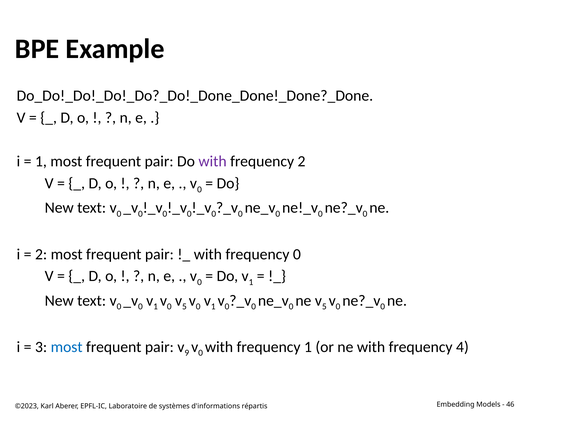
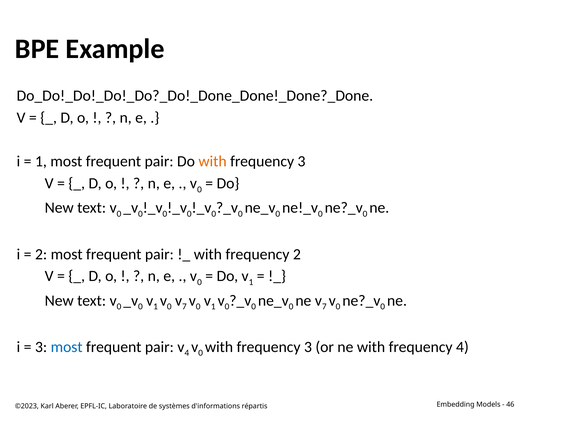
with colour: purple -> orange (213, 161)
2: 2 -> 3 (302, 161)
frequency 0: 0 -> 2 (297, 254)
5: 5 -> 7 (184, 306)
ne v 5: 5 -> 7 (324, 306)
v 9: 9 -> 4 (187, 353)
1: 1 -> 3 (308, 346)
